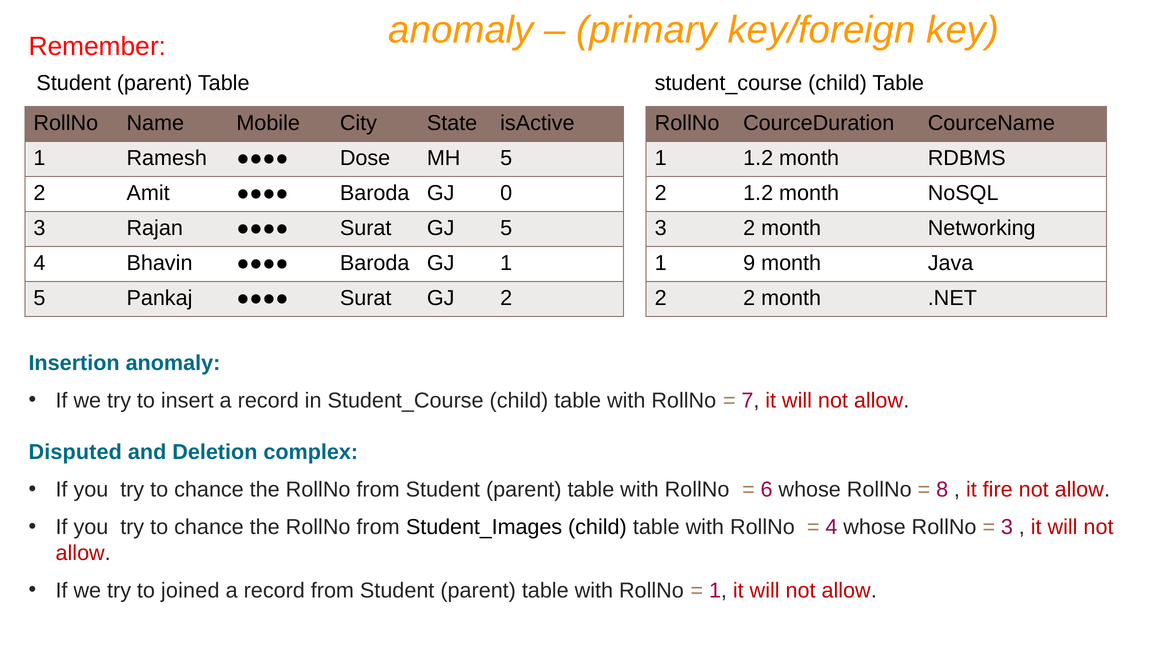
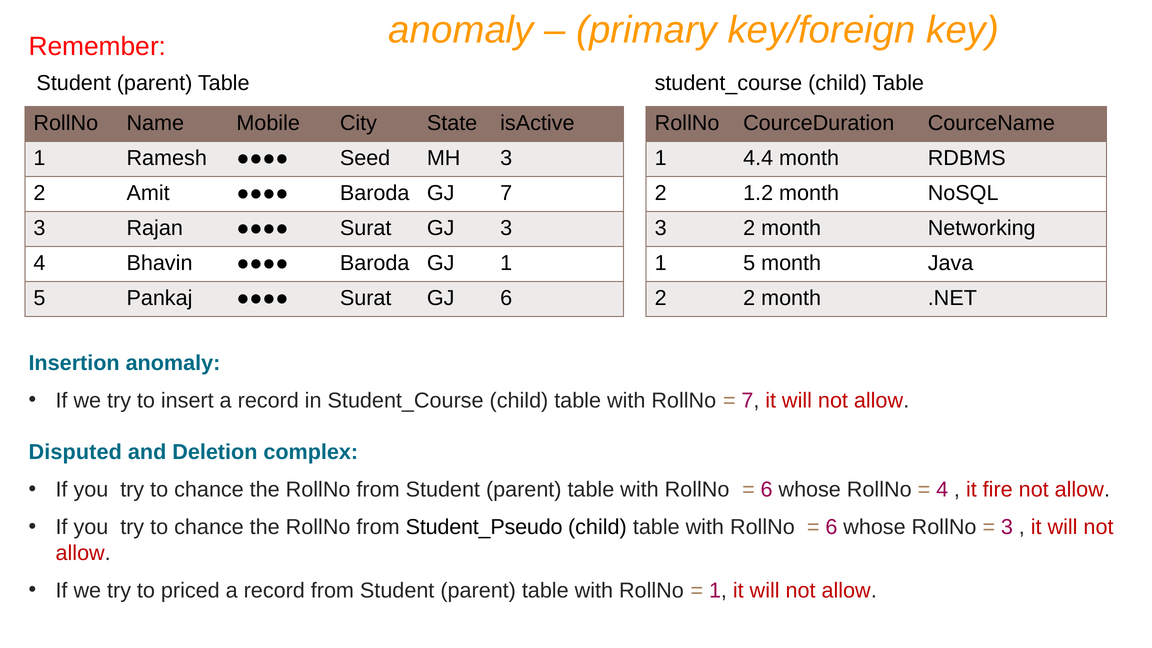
Dose: Dose -> Seed (365, 158)
MH 5: 5 -> 3 (506, 158)
1 1.2: 1.2 -> 4.4 (758, 158)
GJ 0: 0 -> 7 (506, 193)
GJ 5: 5 -> 3 (506, 228)
9: 9 -> 5 (749, 263)
GJ 2: 2 -> 6 (506, 298)
8: 8 -> 4 (942, 490)
Student_Images: Student_Images -> Student_Pseudo (484, 527)
4: 4 -> 6 (831, 527)
joined: joined -> priced (190, 590)
